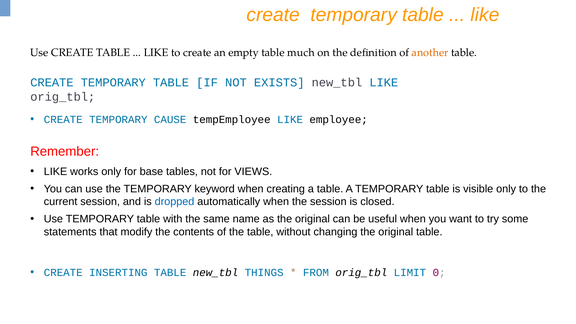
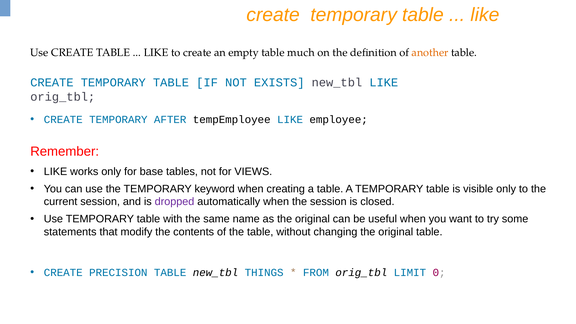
CAUSE: CAUSE -> AFTER (170, 120)
dropped colour: blue -> purple (175, 202)
INSERTING: INSERTING -> PRECISION (118, 273)
